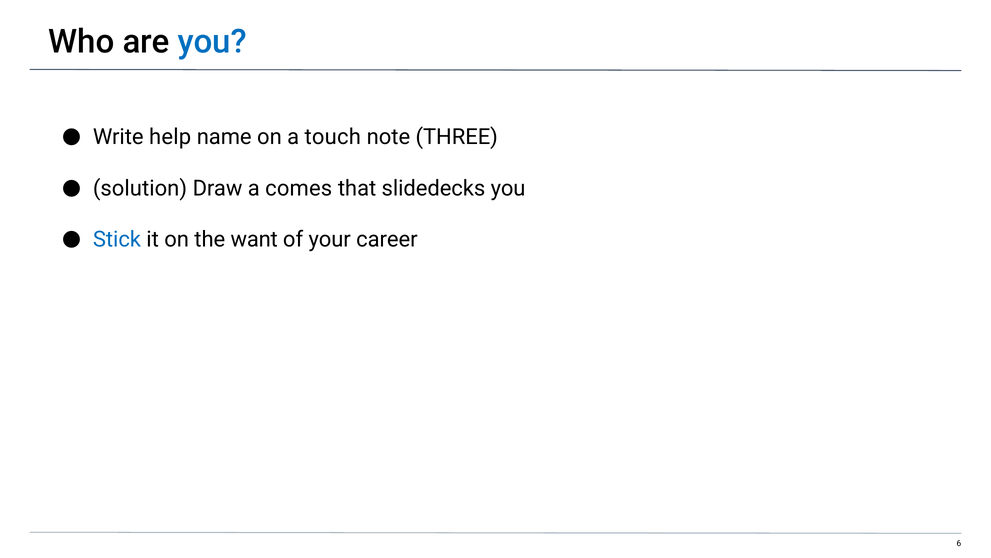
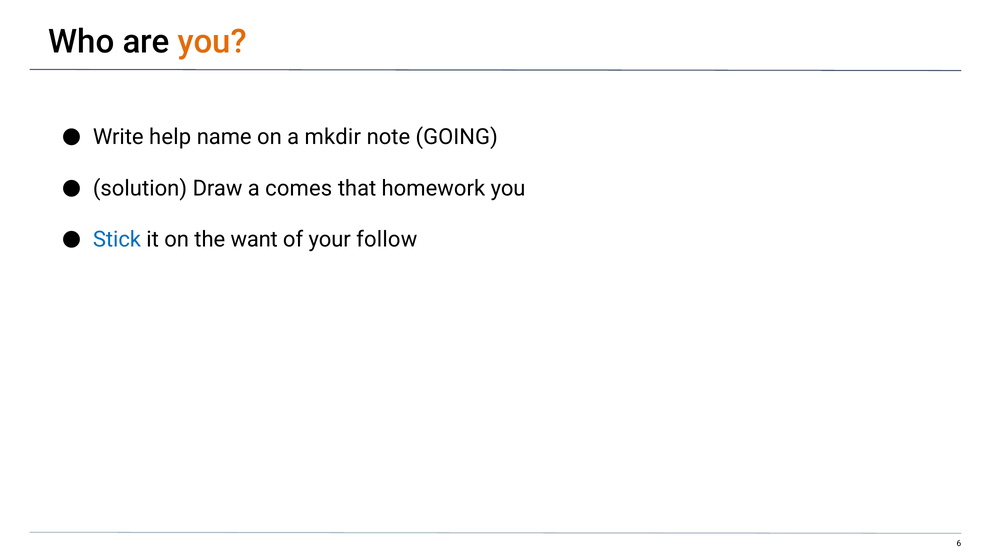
you colour: blue -> orange (212, 42)
touch: touch -> mkdir (333, 137)
THREE: THREE -> GOING (457, 137)
slidedecks: slidedecks -> homework (433, 188)
career: career -> follow (387, 239)
